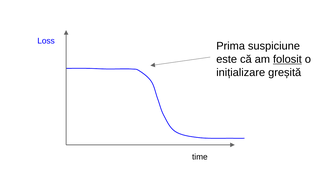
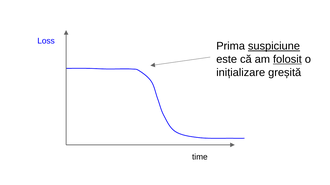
suspiciune underline: none -> present (274, 46)
